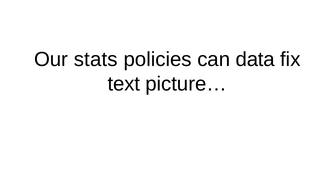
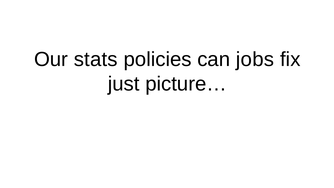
data: data -> jobs (255, 59)
text: text -> just (124, 84)
